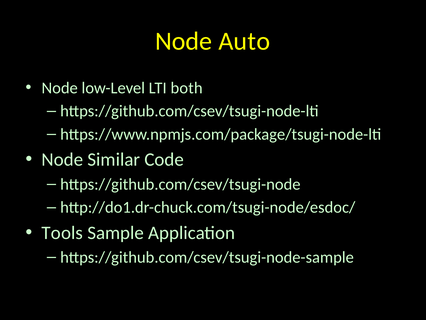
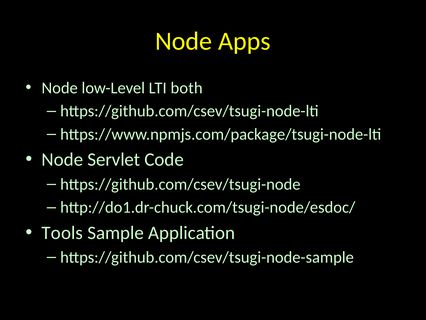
Auto: Auto -> Apps (244, 41)
Similar: Similar -> Servlet (114, 159)
